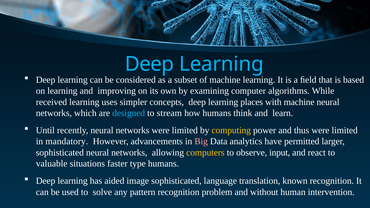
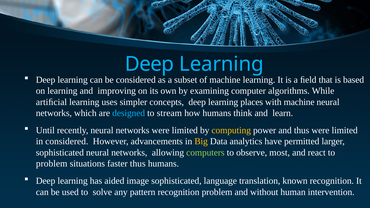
received: received -> artiﬁcial (51, 102)
in mandatory: mandatory -> considered (67, 142)
Big colour: pink -> yellow (201, 142)
computers colour: yellow -> light green (205, 153)
input: input -> most (280, 153)
valuable: valuable -> problem (52, 164)
faster type: type -> thus (138, 164)
